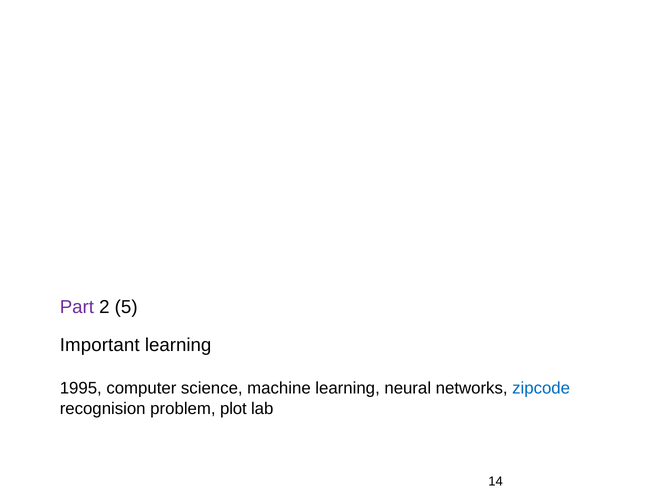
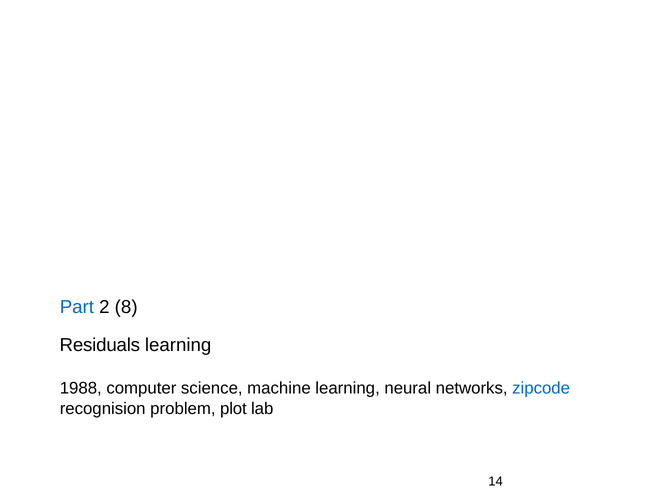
Part colour: purple -> blue (77, 307)
5: 5 -> 8 (126, 307)
Important: Important -> Residuals (100, 345)
1995: 1995 -> 1988 (81, 388)
